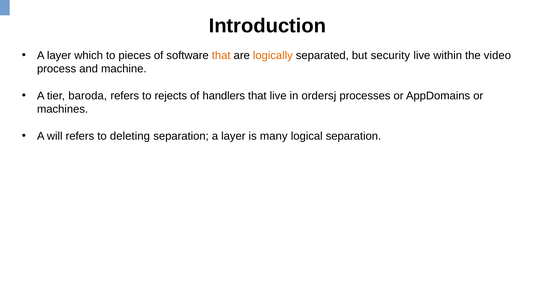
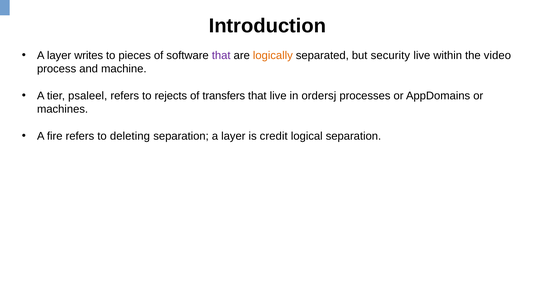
which: which -> writes (89, 56)
that colour: orange -> purple (221, 56)
baroda: baroda -> psaleel (88, 96)
handlers: handlers -> transfers (224, 96)
will: will -> fire (55, 136)
many: many -> credit (274, 136)
